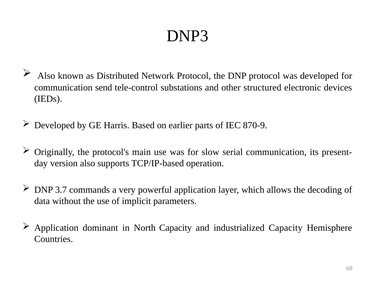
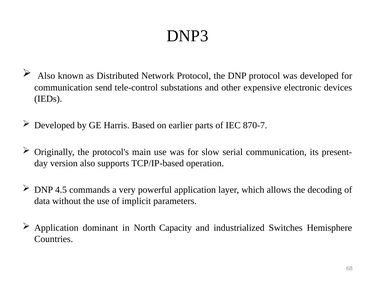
structured: structured -> expensive (262, 88)
870-9: 870-9 -> 870-7 (255, 125)
3.7: 3.7 -> 4.5 (61, 190)
industrialized Capacity: Capacity -> Switches (286, 228)
